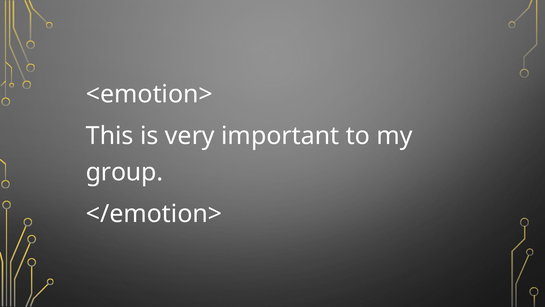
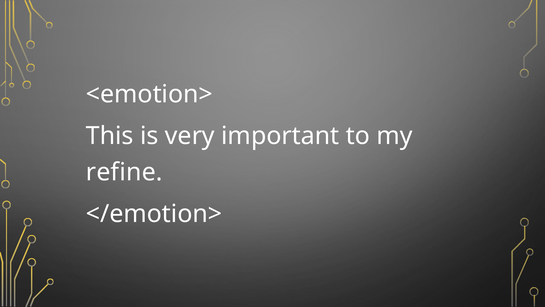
group: group -> refine (124, 172)
